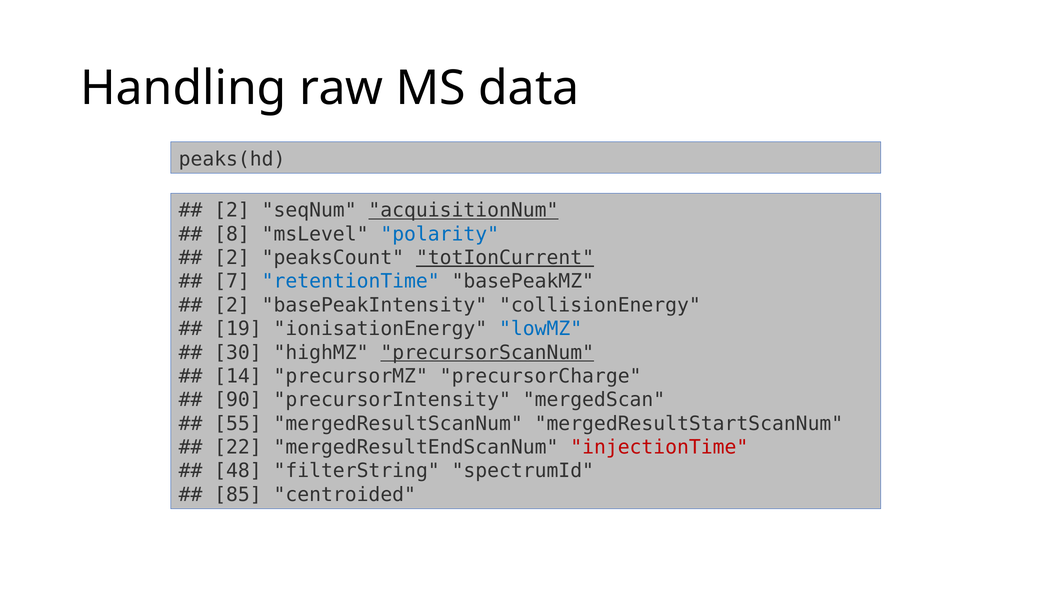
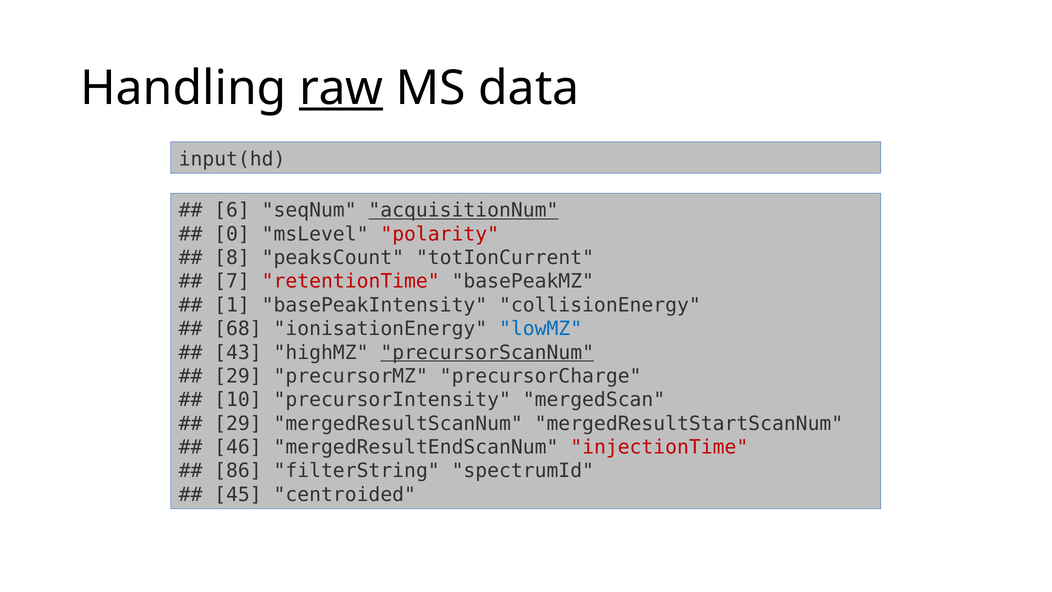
raw underline: none -> present (341, 88)
peaks(hd: peaks(hd -> input(hd (232, 159)
2: 2 -> 6 (232, 210)
8: 8 -> 0 (232, 234)
polarity colour: blue -> red (440, 234)
2: 2 -> 8 (232, 258)
totIonCurrent underline: present -> none (505, 258)
retentionTime colour: blue -> red (351, 281)
2: 2 -> 1 (232, 305)
19: 19 -> 68 (238, 329)
30: 30 -> 43 (238, 352)
14: 14 -> 29 (238, 376)
90: 90 -> 10 (238, 400)
55: 55 -> 29 (238, 423)
22: 22 -> 46 (238, 447)
48: 48 -> 86 (238, 471)
85: 85 -> 45 (238, 494)
